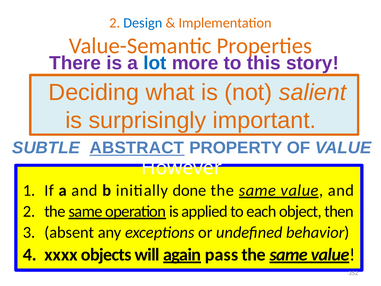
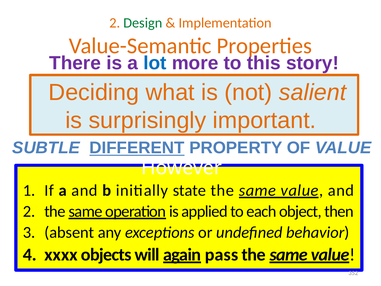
Design colour: blue -> green (143, 23)
ABSTRACT: ABSTRACT -> DIFFERENT (137, 148)
done: done -> state (189, 190)
